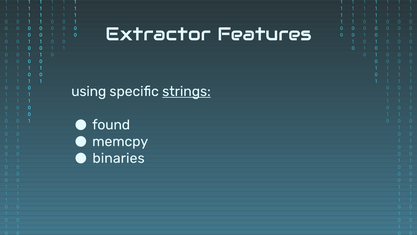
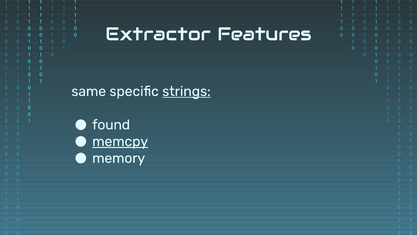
using: using -> same (89, 91)
memcpy underline: none -> present (120, 141)
binaries: binaries -> memory (119, 158)
